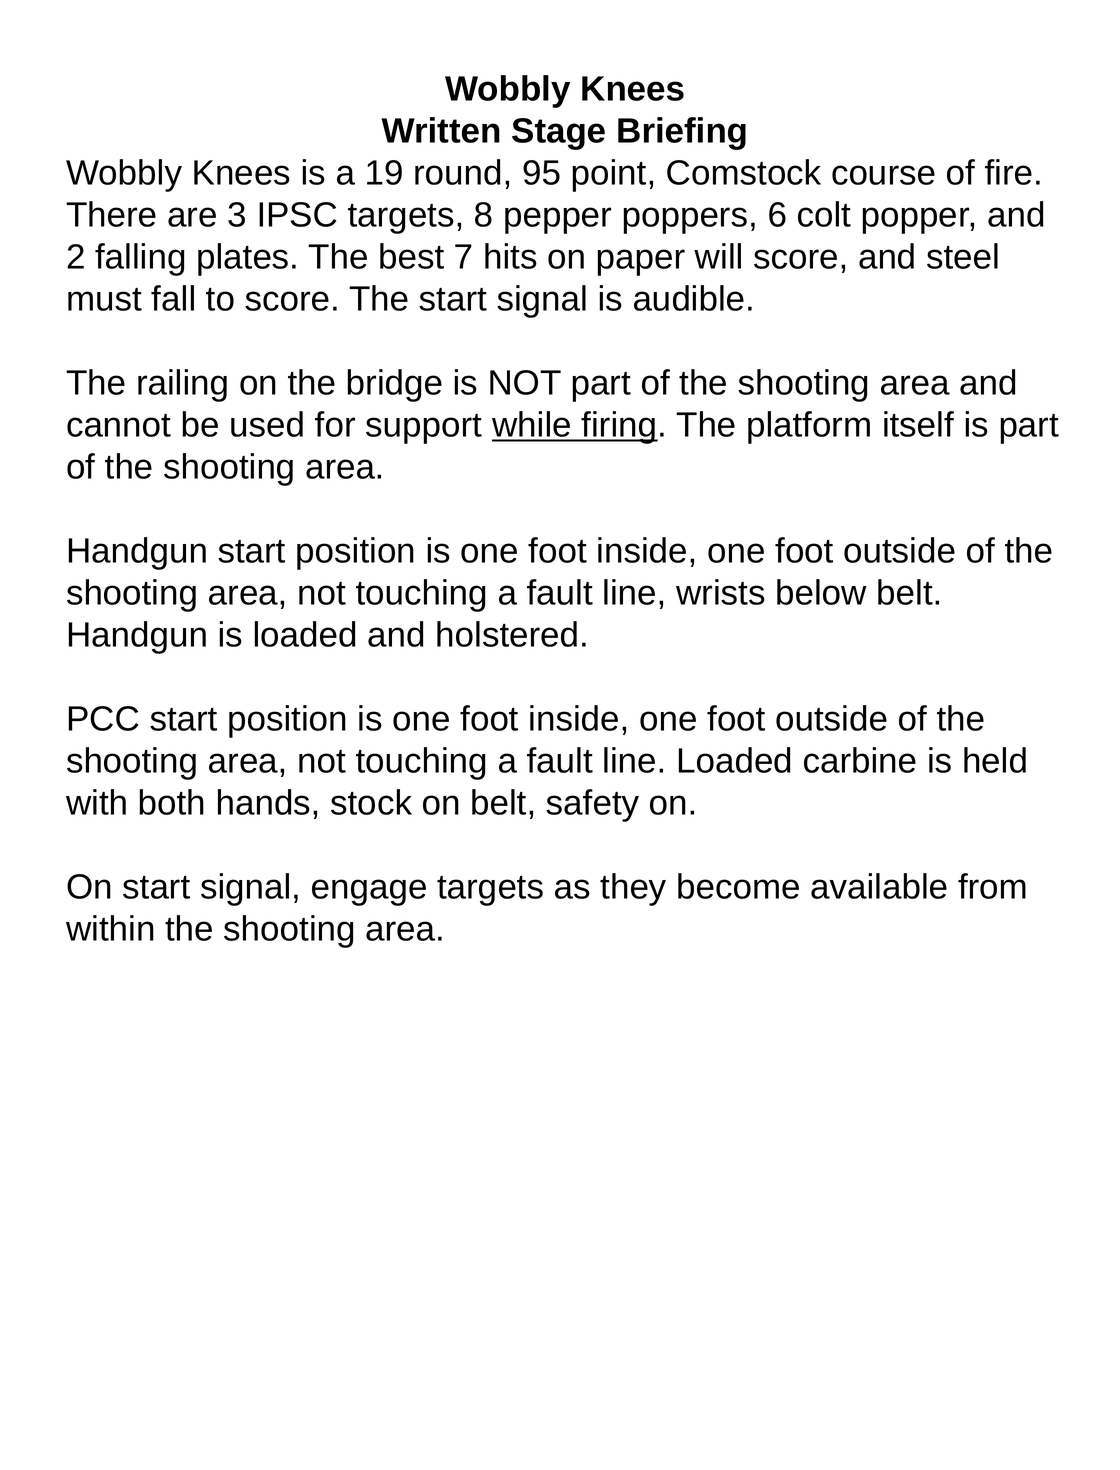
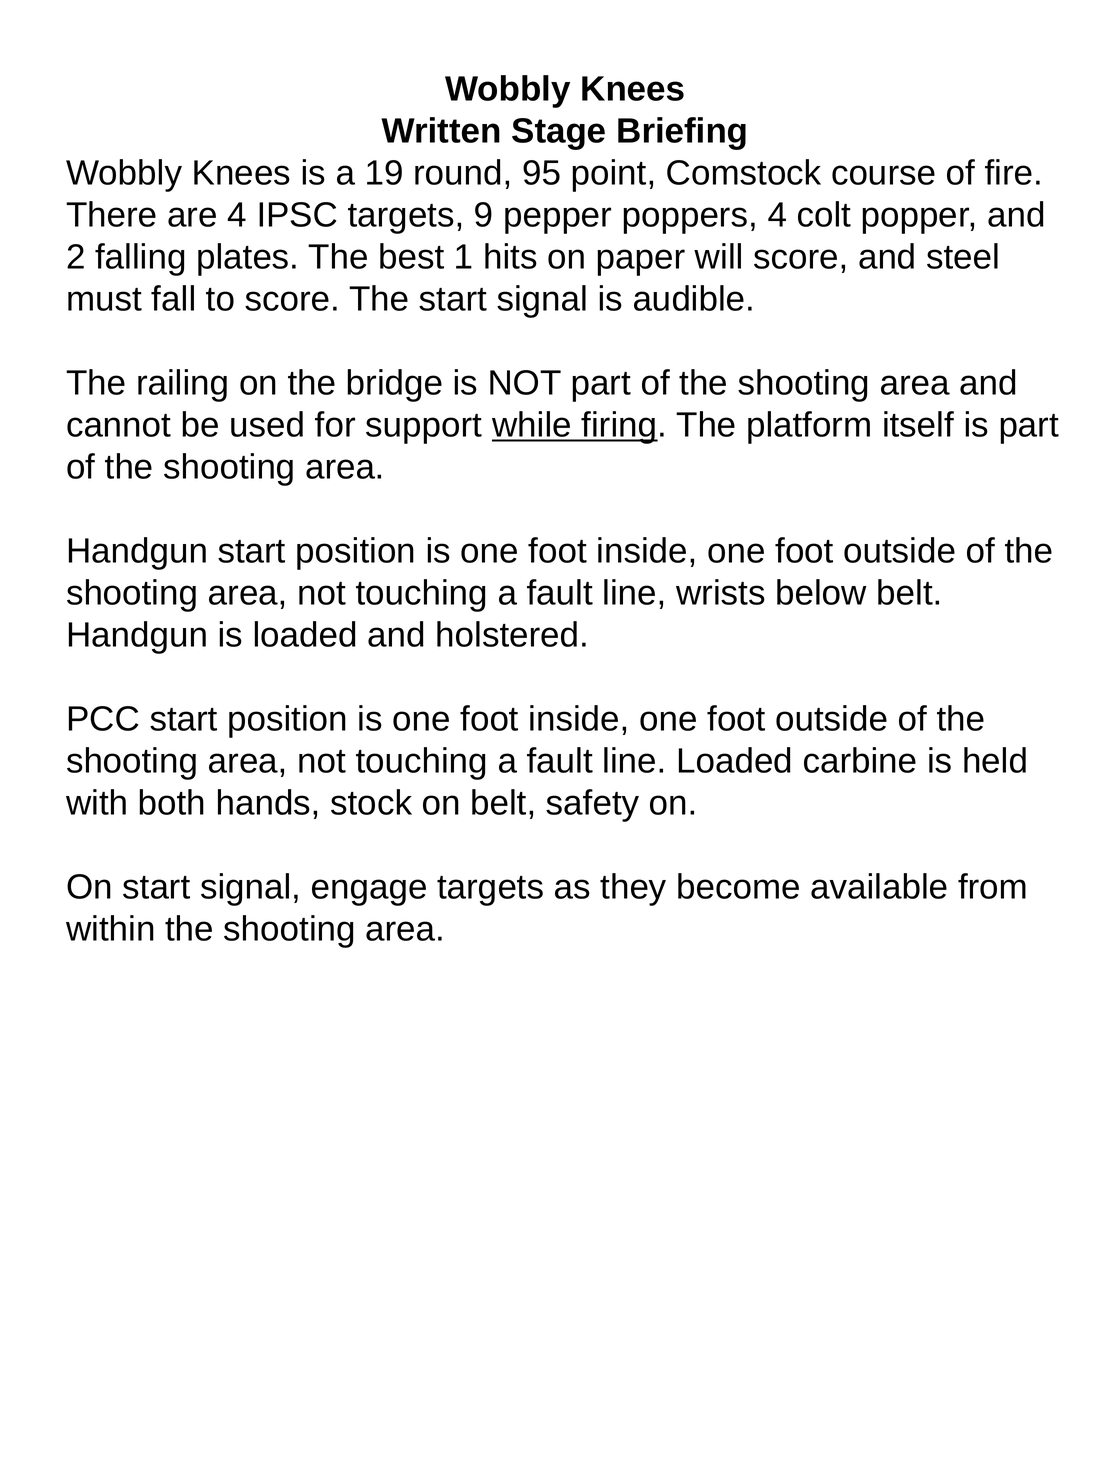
are 3: 3 -> 4 (237, 215)
8: 8 -> 9 (484, 215)
poppers 6: 6 -> 4 (777, 215)
7: 7 -> 1 (464, 257)
